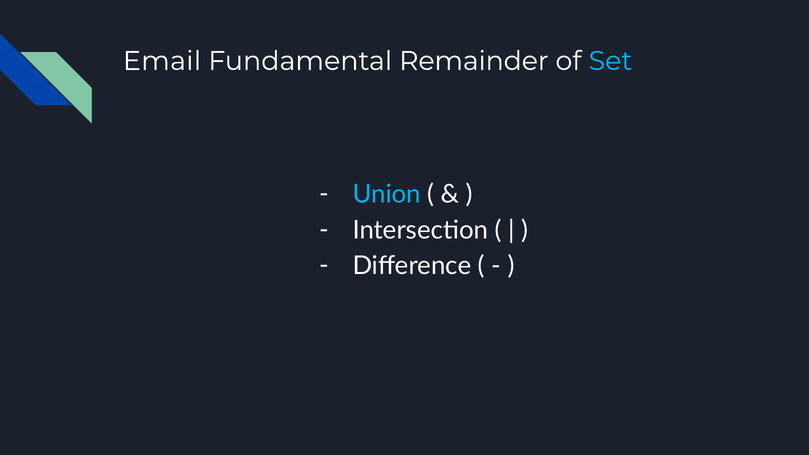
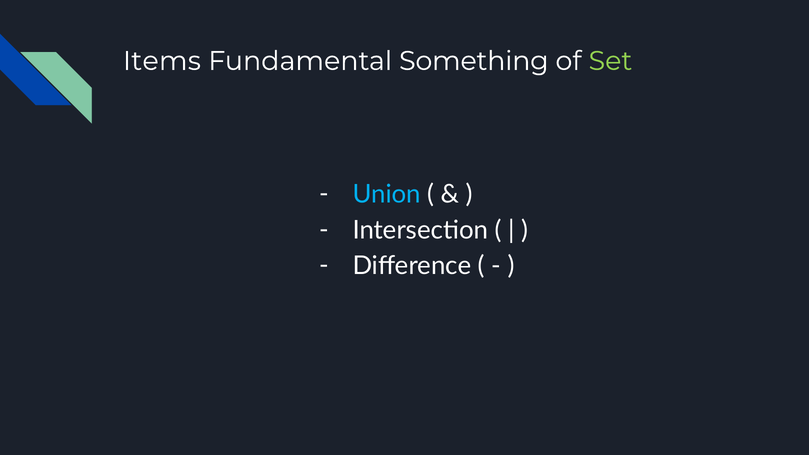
Email: Email -> Items (162, 61)
Remainder: Remainder -> Something (474, 61)
Set colour: light blue -> light green (610, 61)
